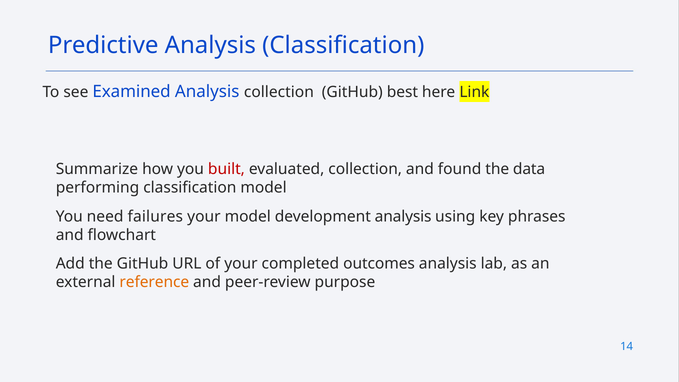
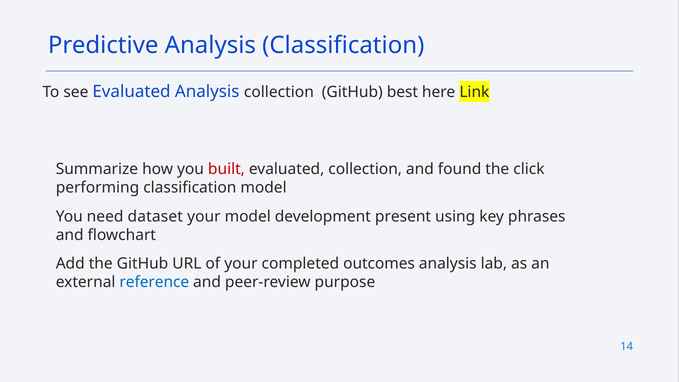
see Examined: Examined -> Evaluated (131, 92)
data: data -> click (529, 169)
failures: failures -> dataset (155, 216)
development analysis: analysis -> present (403, 216)
reference colour: orange -> blue (154, 282)
